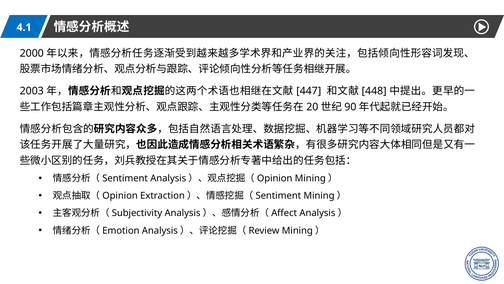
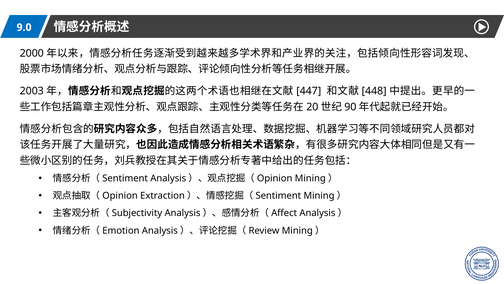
4.1: 4.1 -> 9.0 (24, 27)
